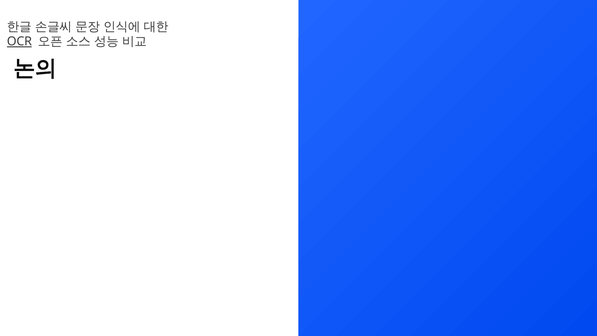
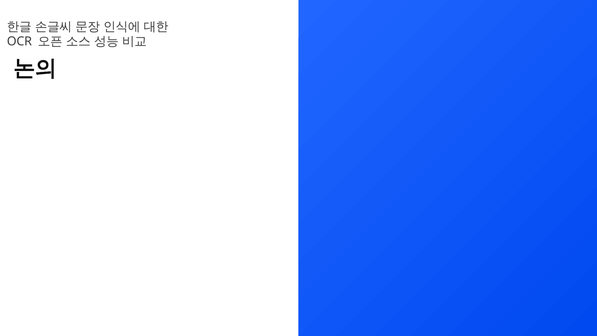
OCR underline: present -> none (19, 41)
